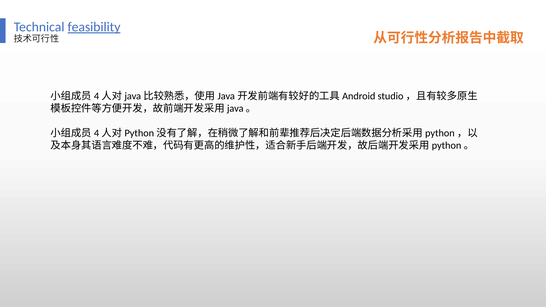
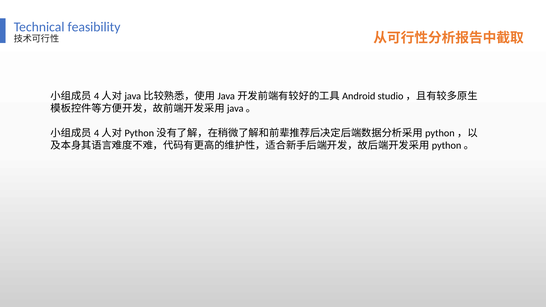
feasibility underline: present -> none (94, 27)
